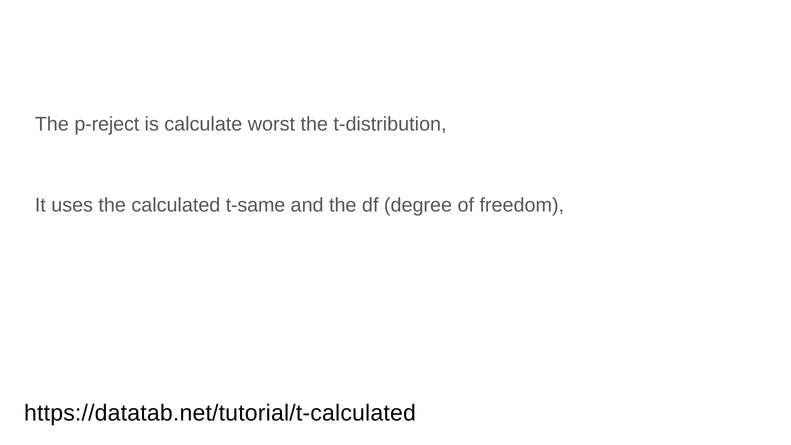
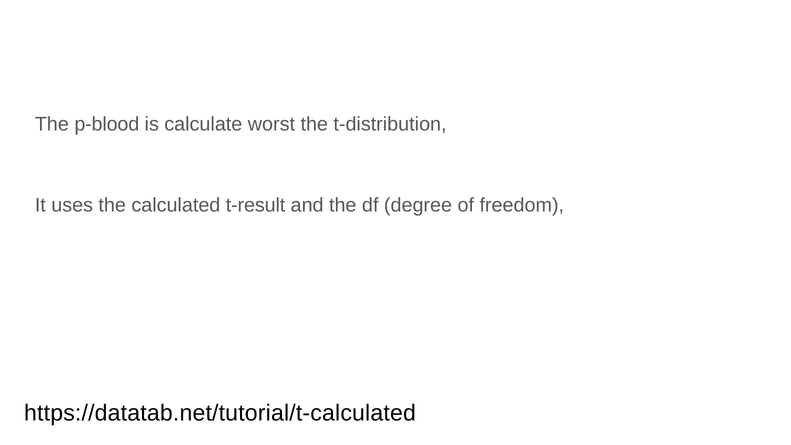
p-reject: p-reject -> p-blood (107, 124)
t-same: t-same -> t-result (256, 205)
